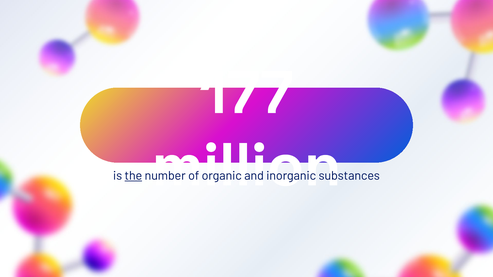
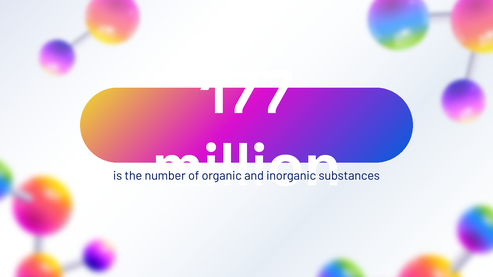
the underline: present -> none (133, 176)
